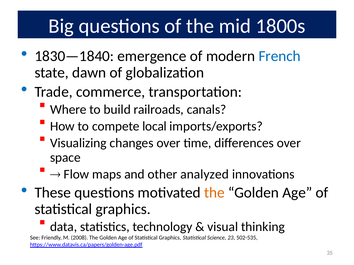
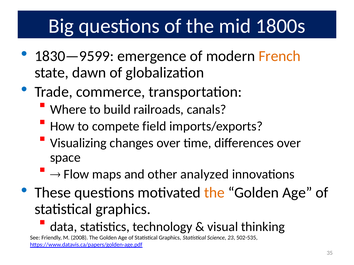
1830—1840: 1830—1840 -> 1830—9599 (74, 56)
French colour: blue -> orange (280, 56)
local: local -> field (154, 126)
